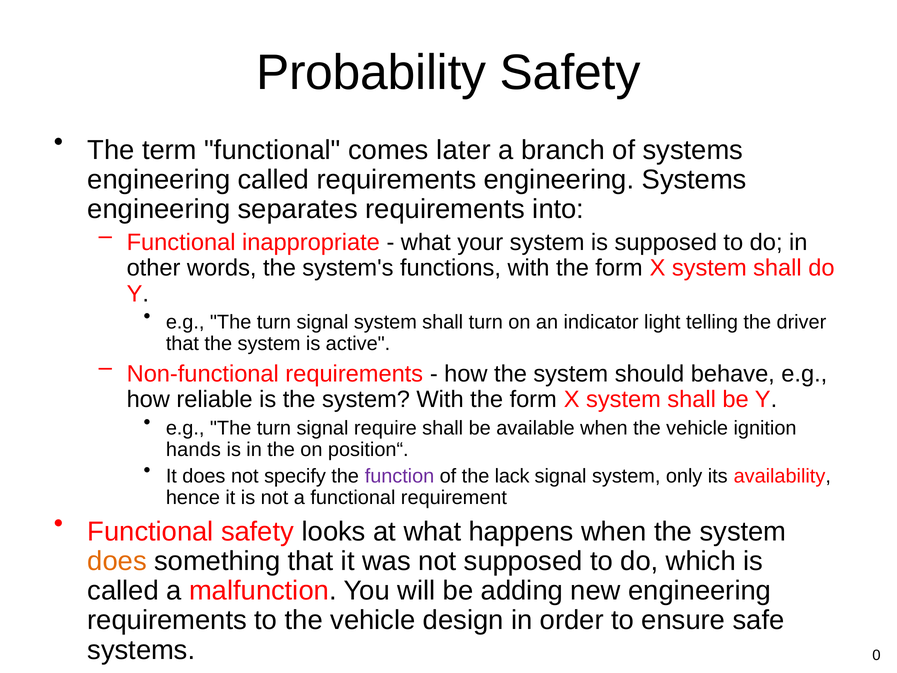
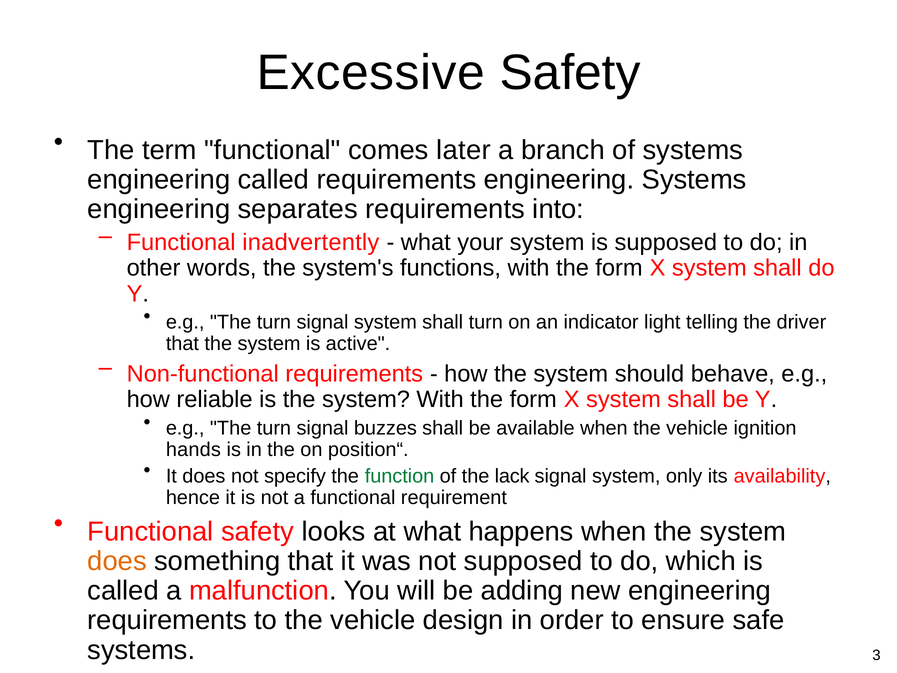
Probability: Probability -> Excessive (371, 73)
inappropriate: inappropriate -> inadvertently (311, 242)
require: require -> buzzes (385, 428)
function colour: purple -> green (400, 476)
0: 0 -> 3 (877, 655)
